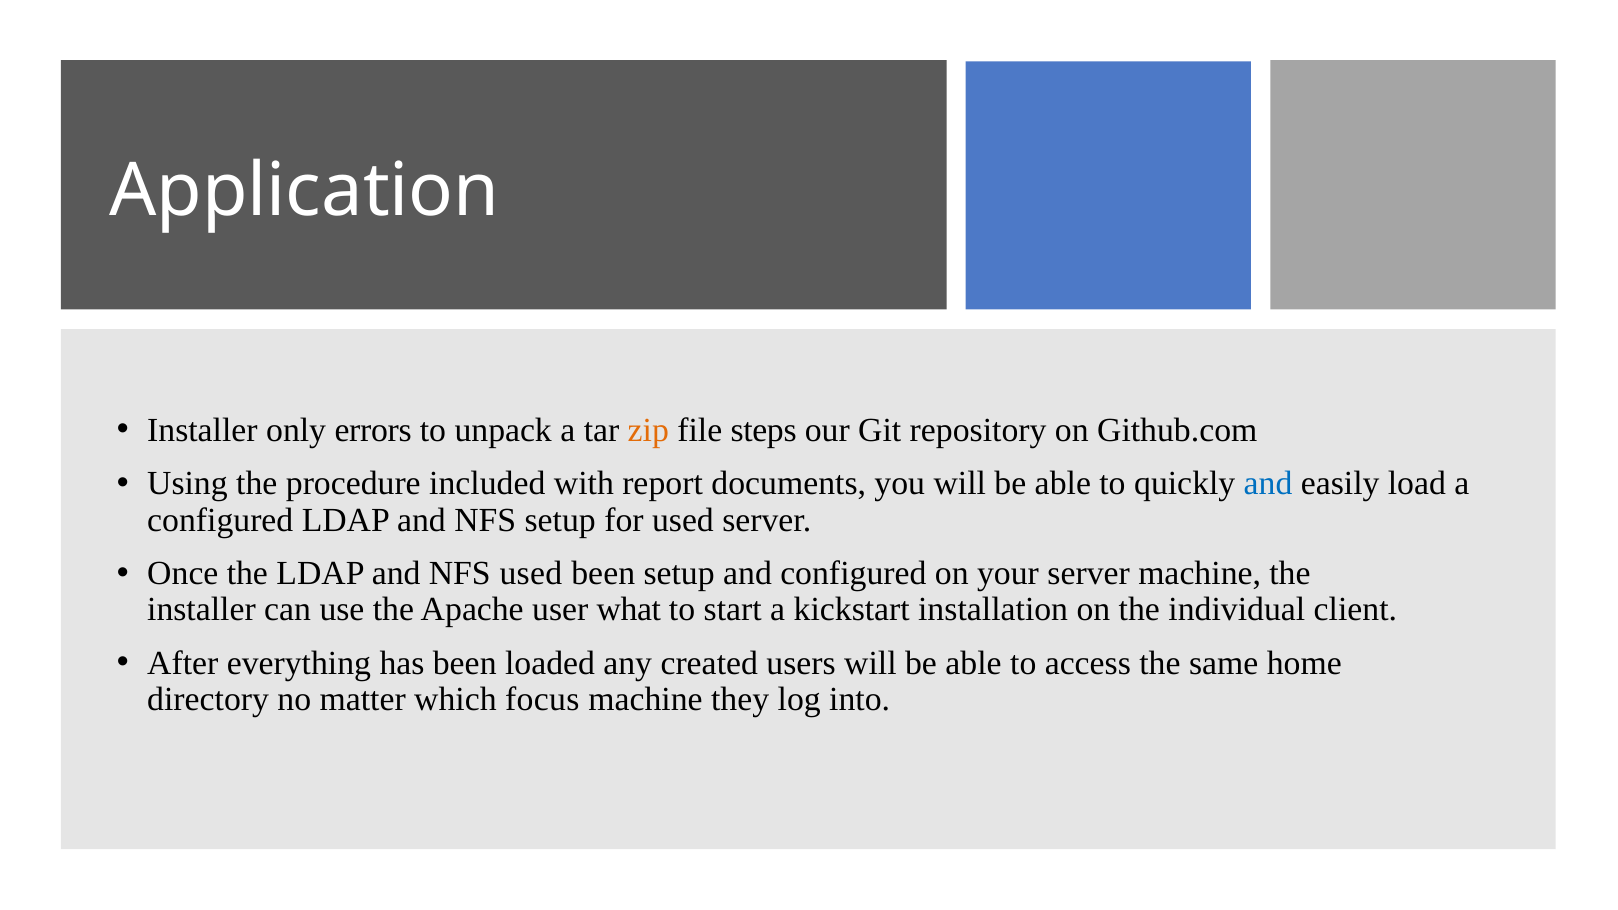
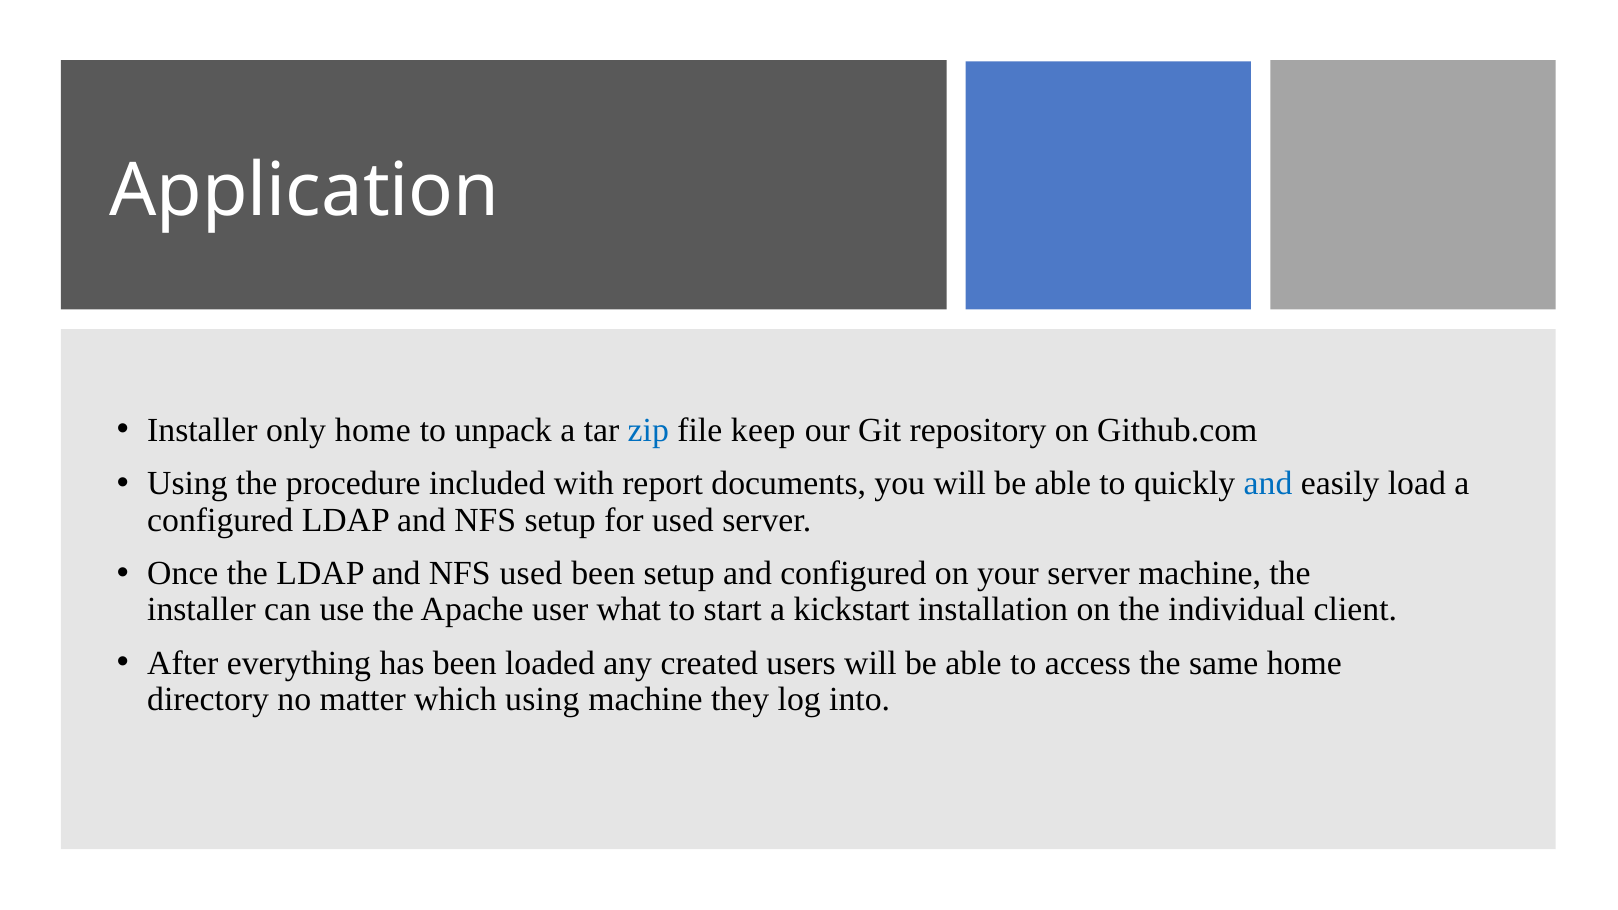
only errors: errors -> home (373, 430)
zip colour: orange -> blue (648, 430)
steps: steps -> keep (763, 430)
which focus: focus -> using (542, 700)
